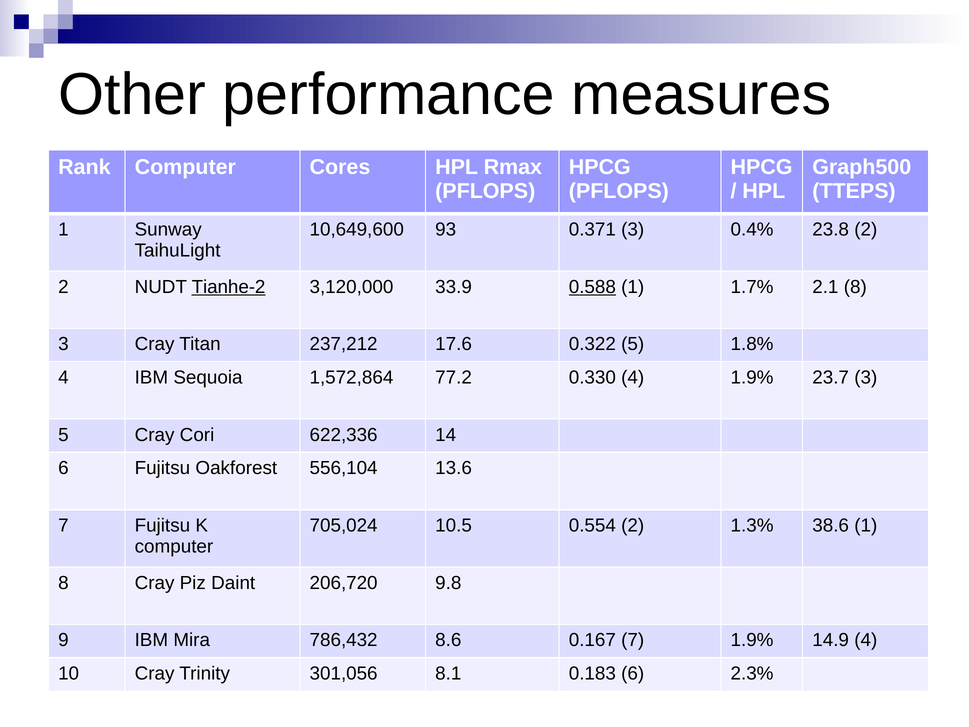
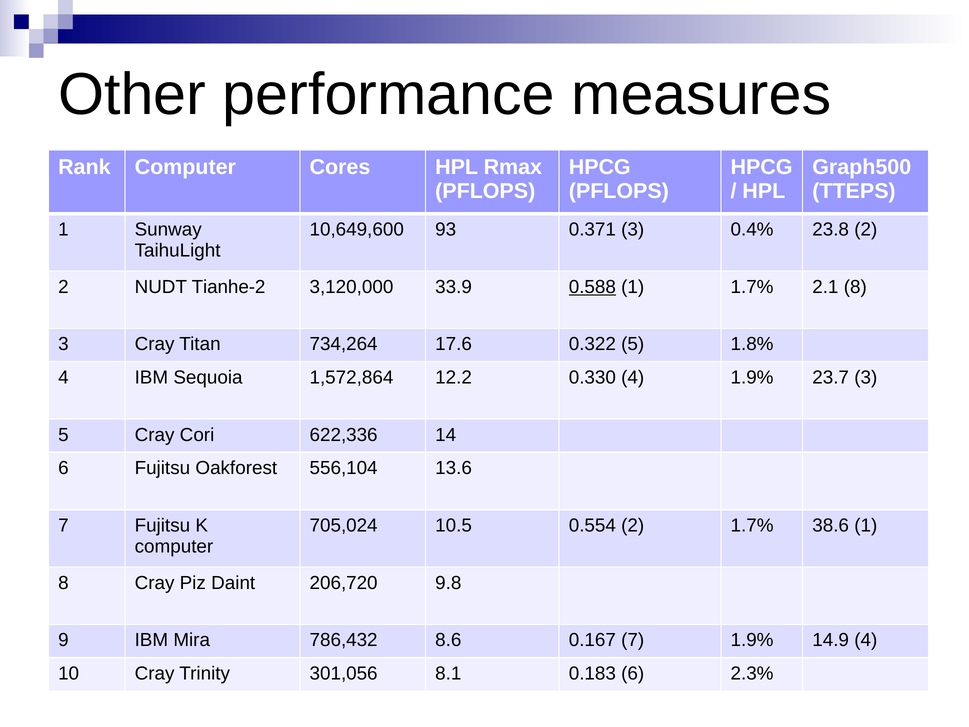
Tianhe-2 underline: present -> none (229, 287)
237,212: 237,212 -> 734,264 (344, 344)
77.2: 77.2 -> 12.2 (454, 377)
2 1.3%: 1.3% -> 1.7% (752, 525)
